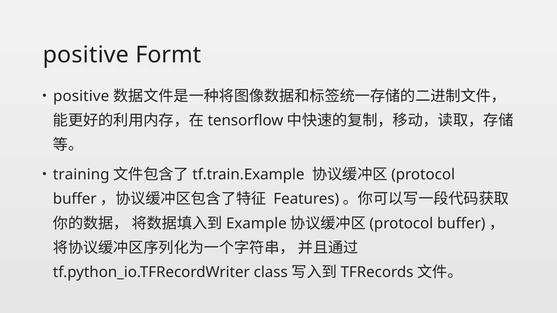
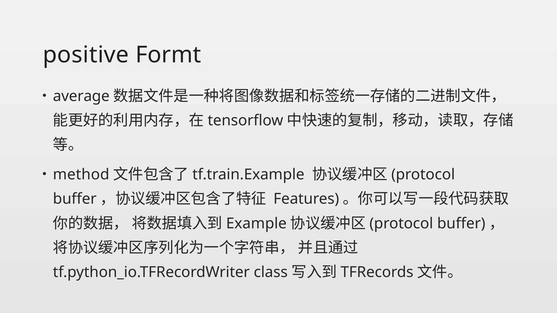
positive: positive -> average (81, 96)
training: training -> method (81, 175)
